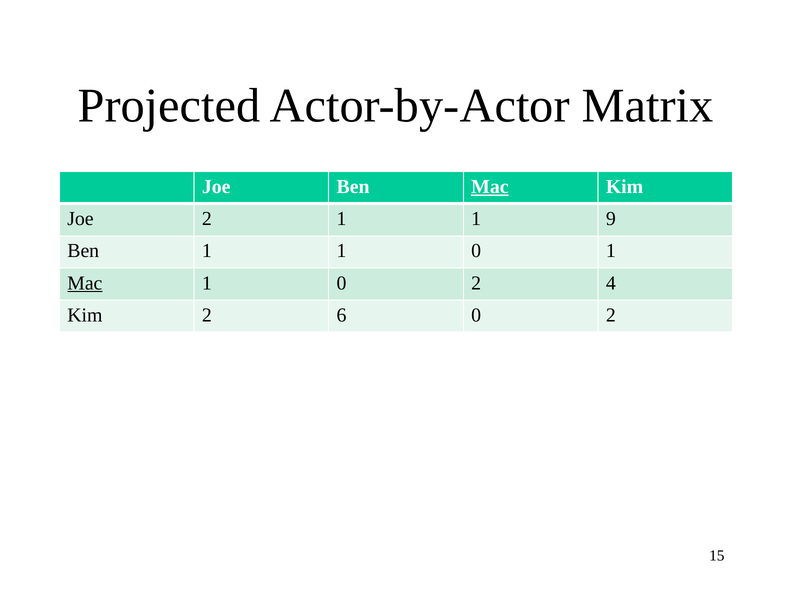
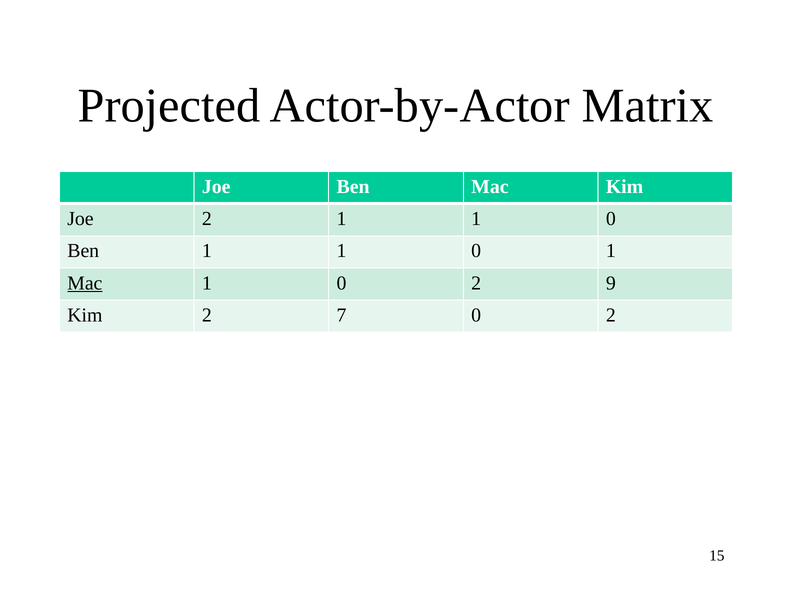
Mac underline: present -> none (490, 187)
2 1 1 9: 9 -> 0 (611, 219)
4: 4 -> 9 (611, 283)
6: 6 -> 7 (342, 315)
